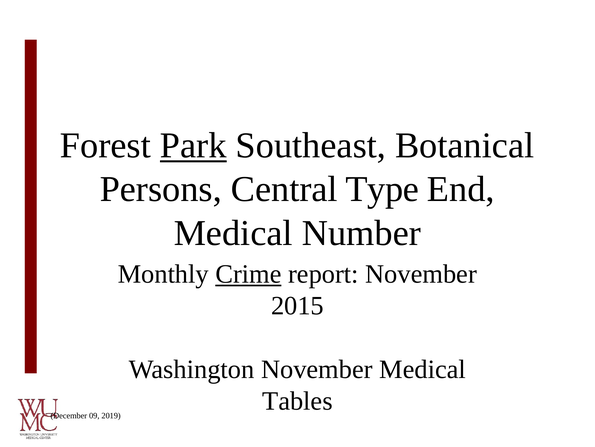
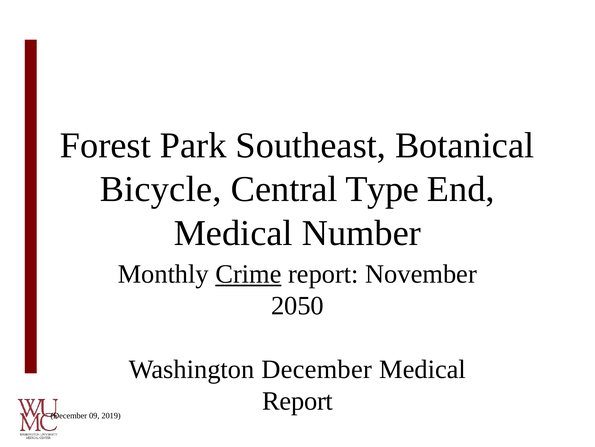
Park underline: present -> none (193, 145)
Persons: Persons -> Bicycle (161, 189)
2015: 2015 -> 2050 (297, 305)
Washington November: November -> December (317, 369)
Tables: Tables -> Report (298, 401)
